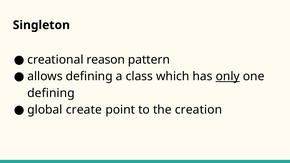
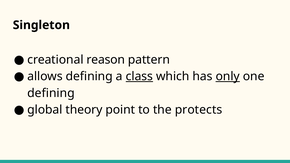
class underline: none -> present (139, 76)
create: create -> theory (84, 110)
creation: creation -> protects (199, 110)
